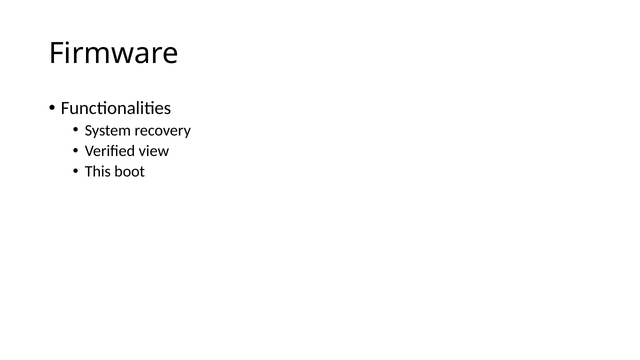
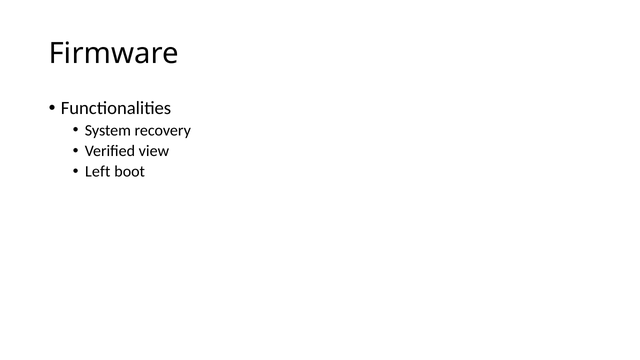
This: This -> Left (98, 171)
